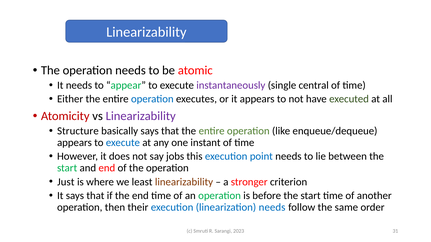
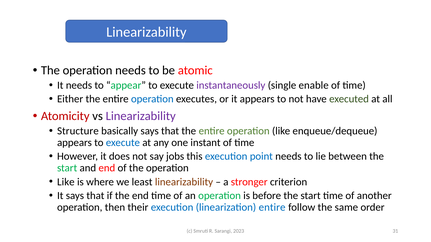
central: central -> enable (314, 85)
Just: Just -> Like (66, 182)
linearization needs: needs -> entire (272, 208)
